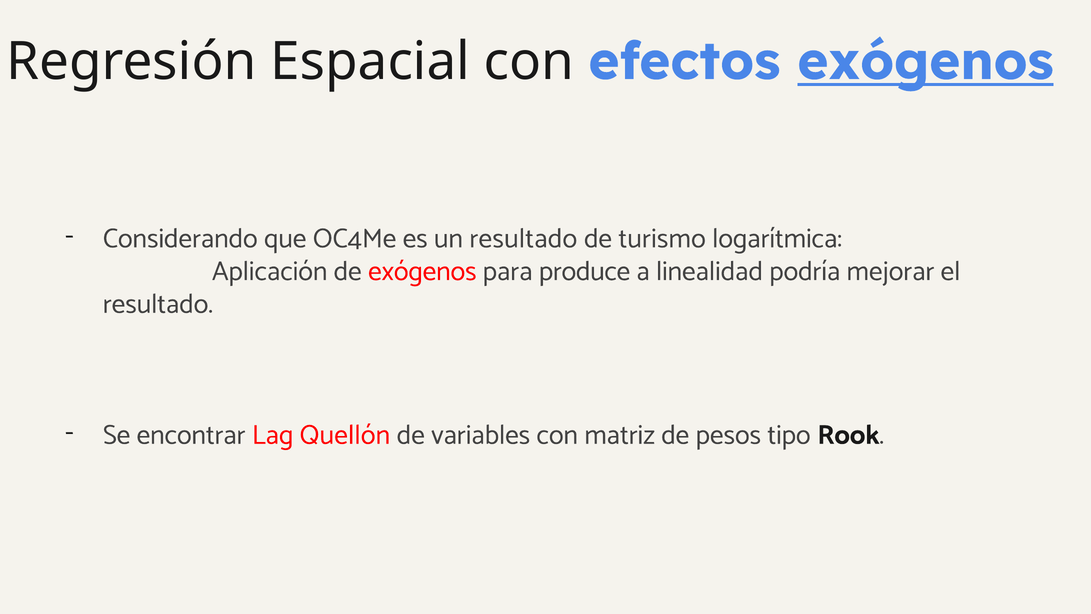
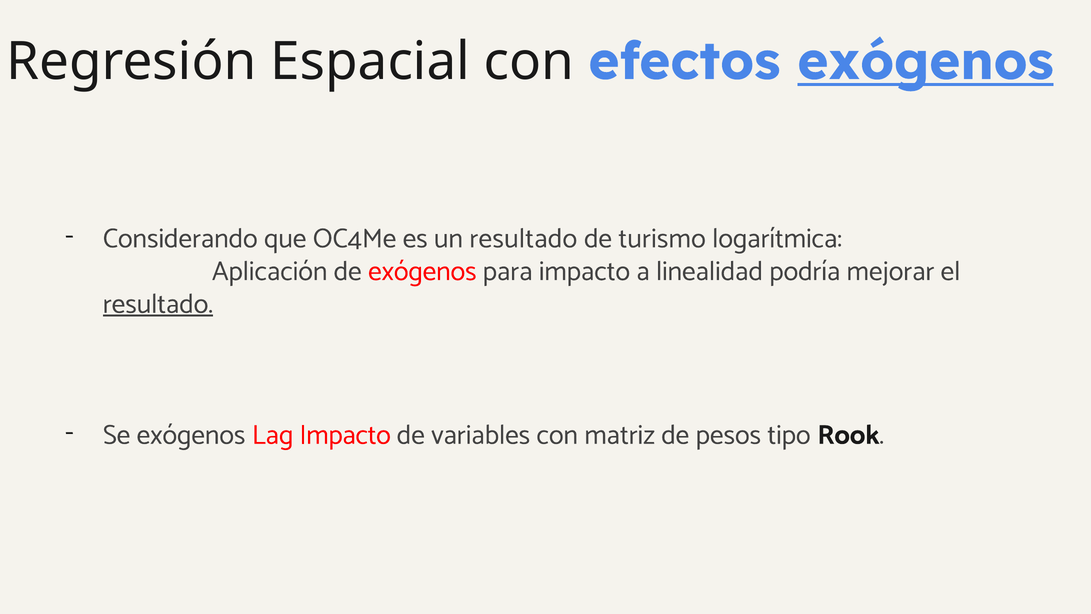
para produce: produce -> impacto (584, 271)
resultado underline: none -> present (158, 304)
Se encontrar: encontrar -> exógenos (191, 435)
Lag Quellón: Quellón -> Impacto (345, 435)
